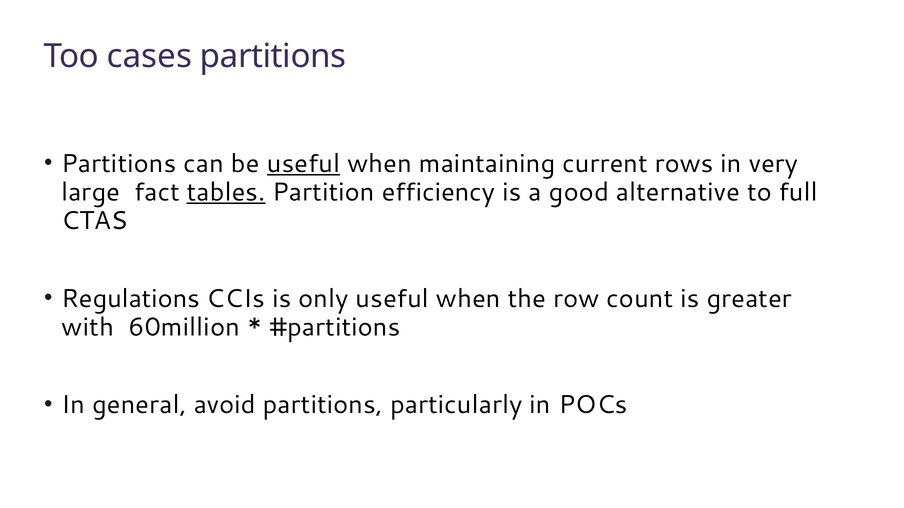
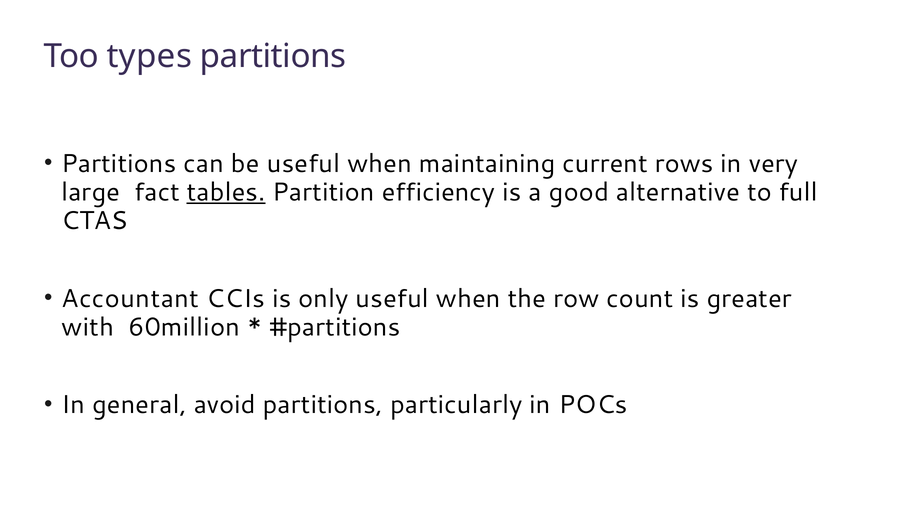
cases: cases -> types (149, 56)
useful underline: present -> none (303, 164)
Regulations: Regulations -> Accountant (130, 299)
